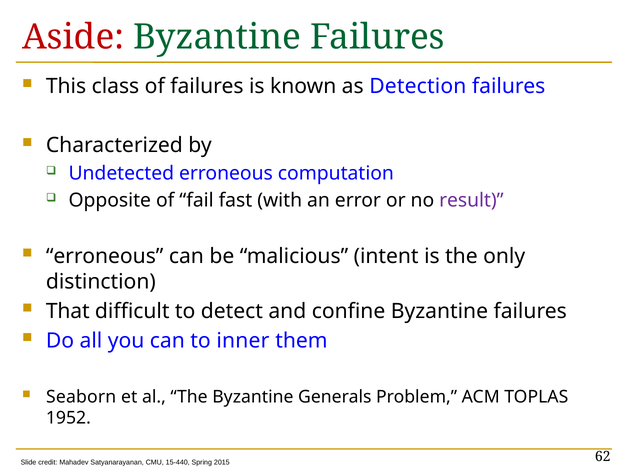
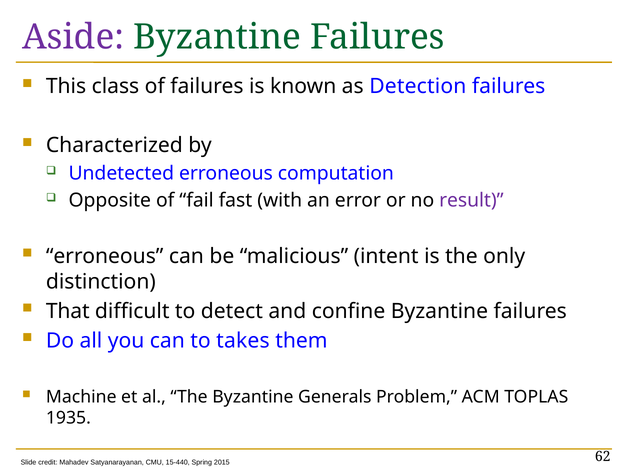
Aside colour: red -> purple (73, 37)
inner: inner -> takes (243, 340)
Seaborn: Seaborn -> Machine (81, 396)
1952: 1952 -> 1935 (68, 418)
